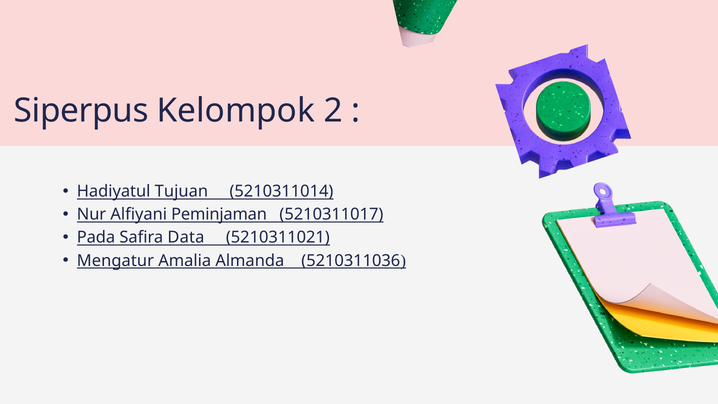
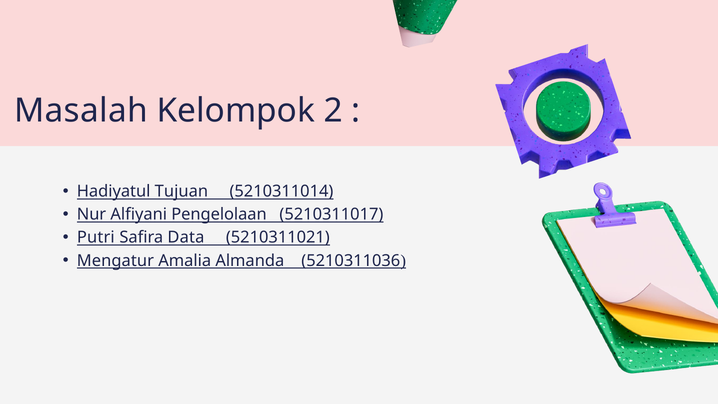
Siperpus: Siperpus -> Masalah (81, 111)
Peminjaman: Peminjaman -> Pengelolaan (219, 214)
Pada: Pada -> Putri (96, 237)
